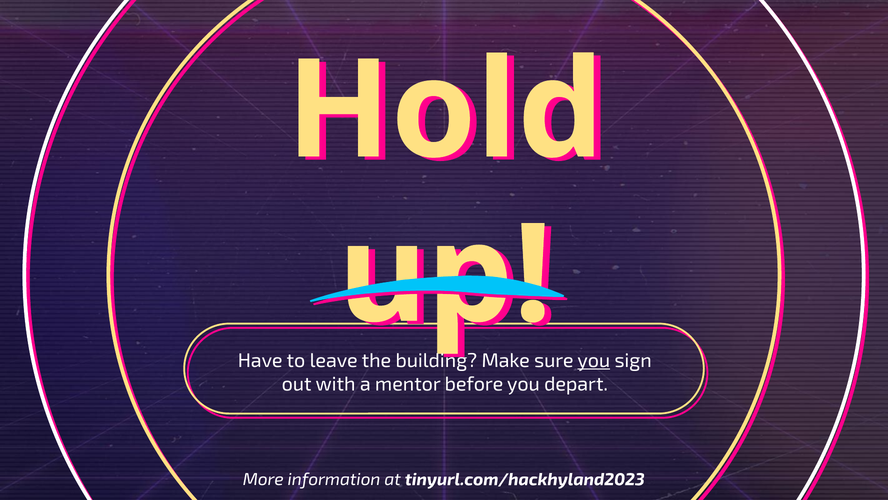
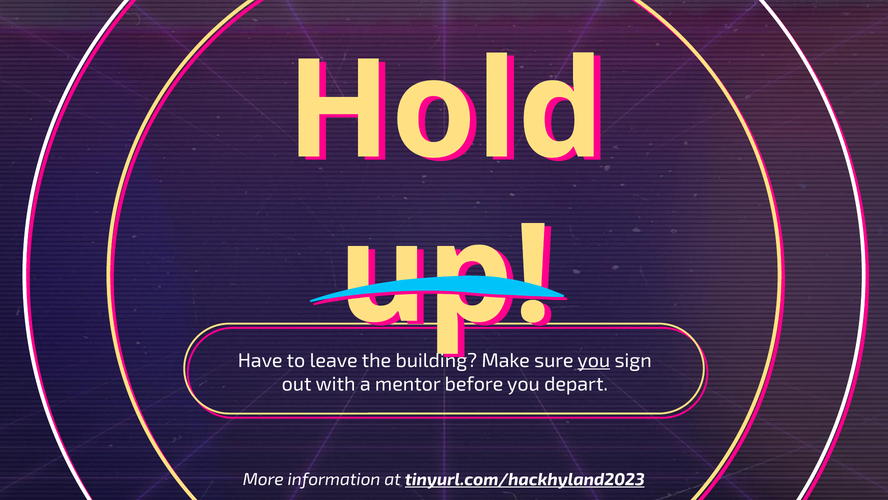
tinyurl.com/hackhyland2023 underline: none -> present (525, 479)
